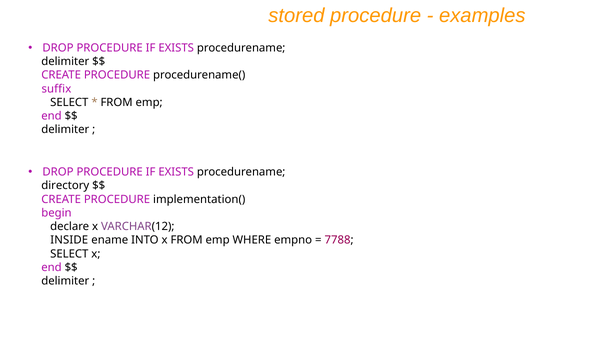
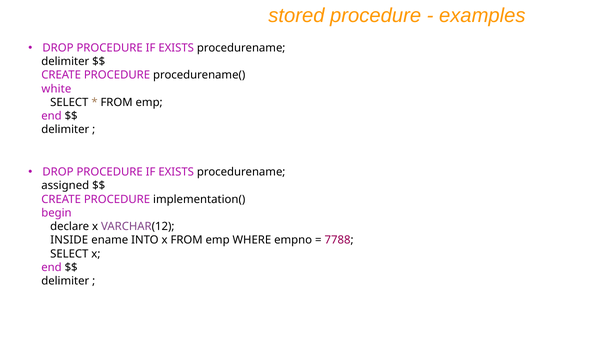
suffix: suffix -> white (56, 89)
directory: directory -> assigned (65, 186)
